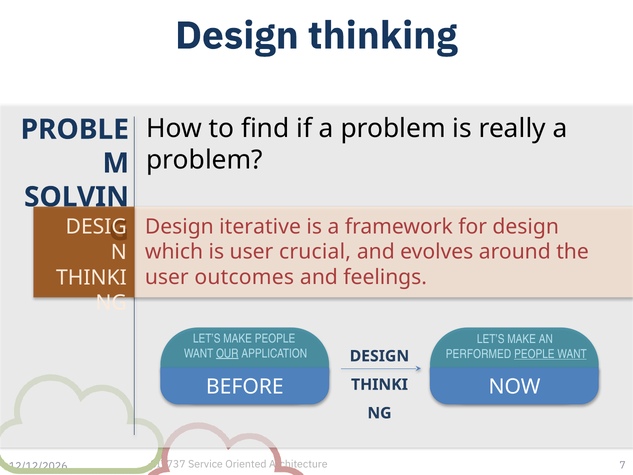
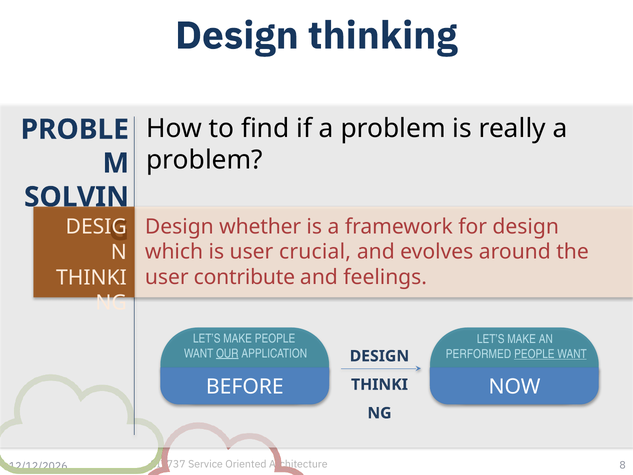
iterative: iterative -> whether (260, 227)
outcomes: outcomes -> contribute (244, 277)
7: 7 -> 8 (623, 465)
